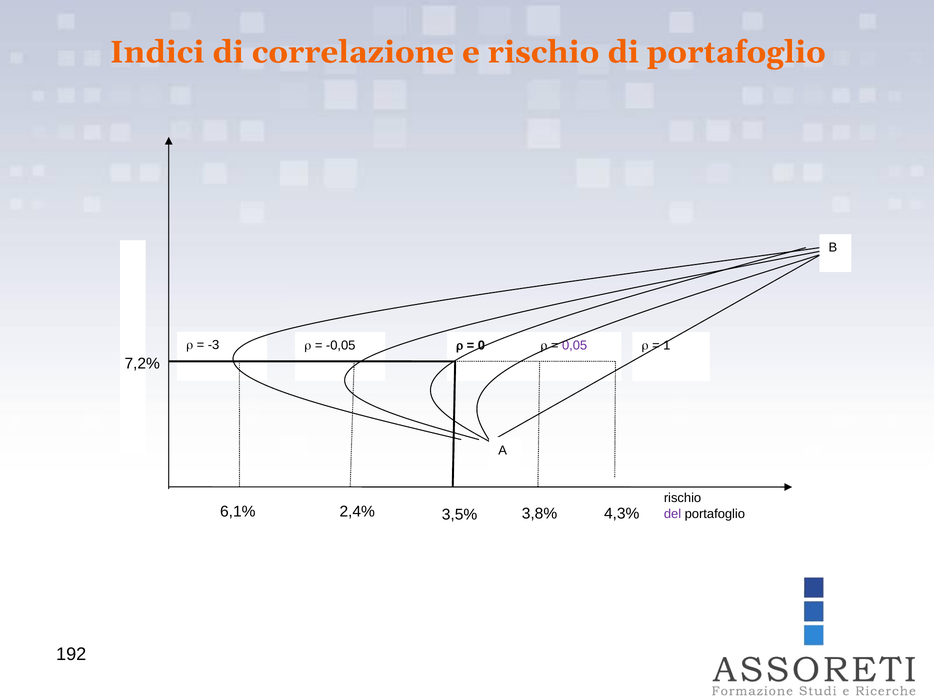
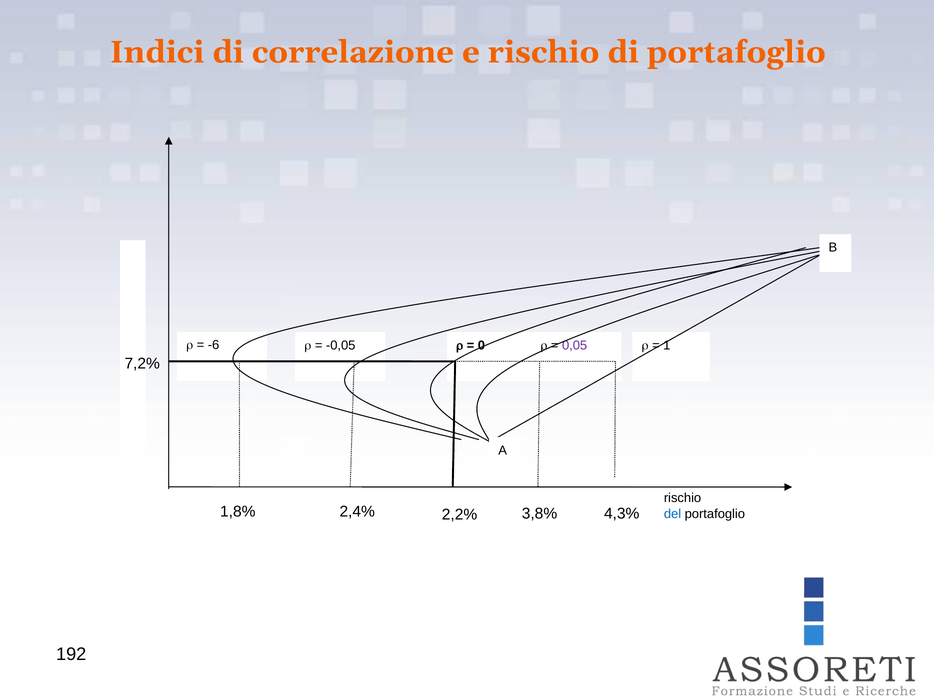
-3: -3 -> -6 (214, 345)
6,1%: 6,1% -> 1,8% (238, 512)
3,5%: 3,5% -> 2,2% (460, 515)
del colour: purple -> blue (673, 514)
